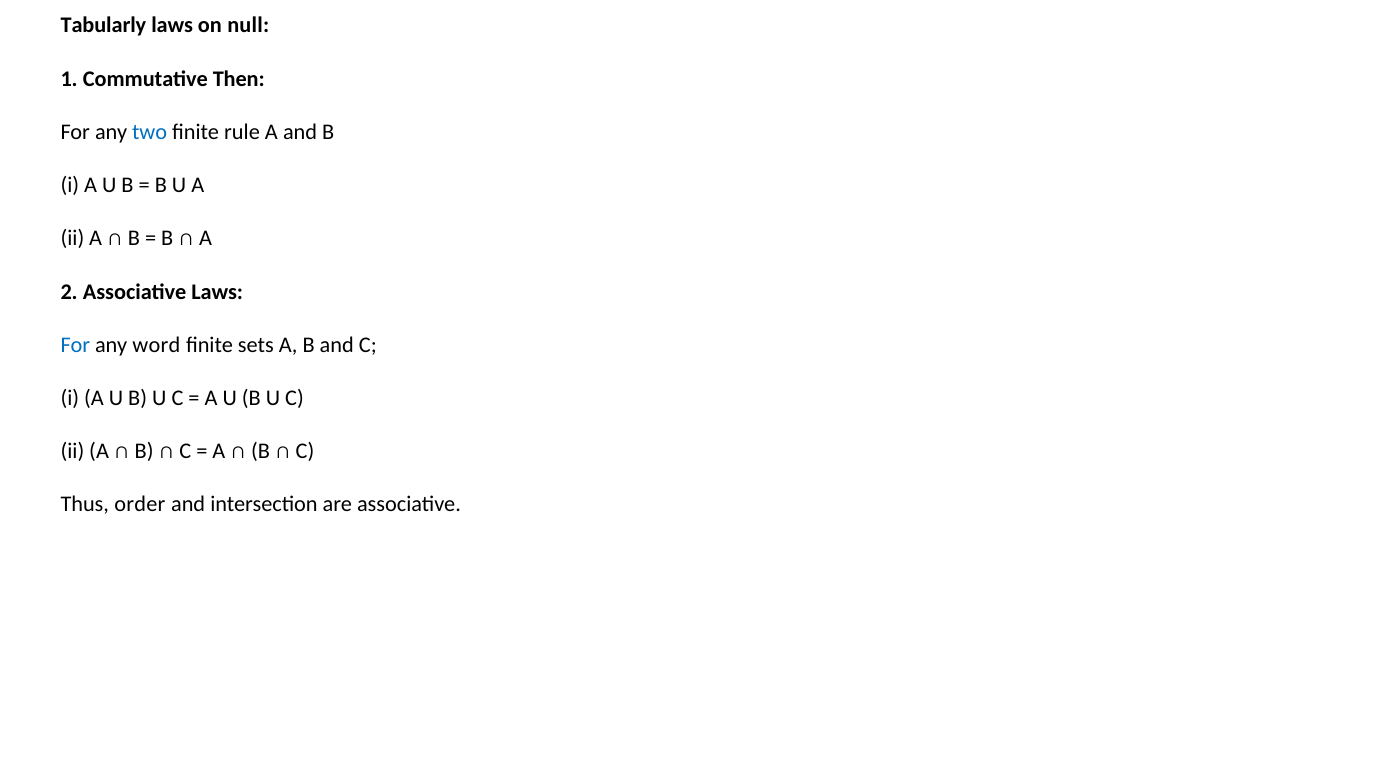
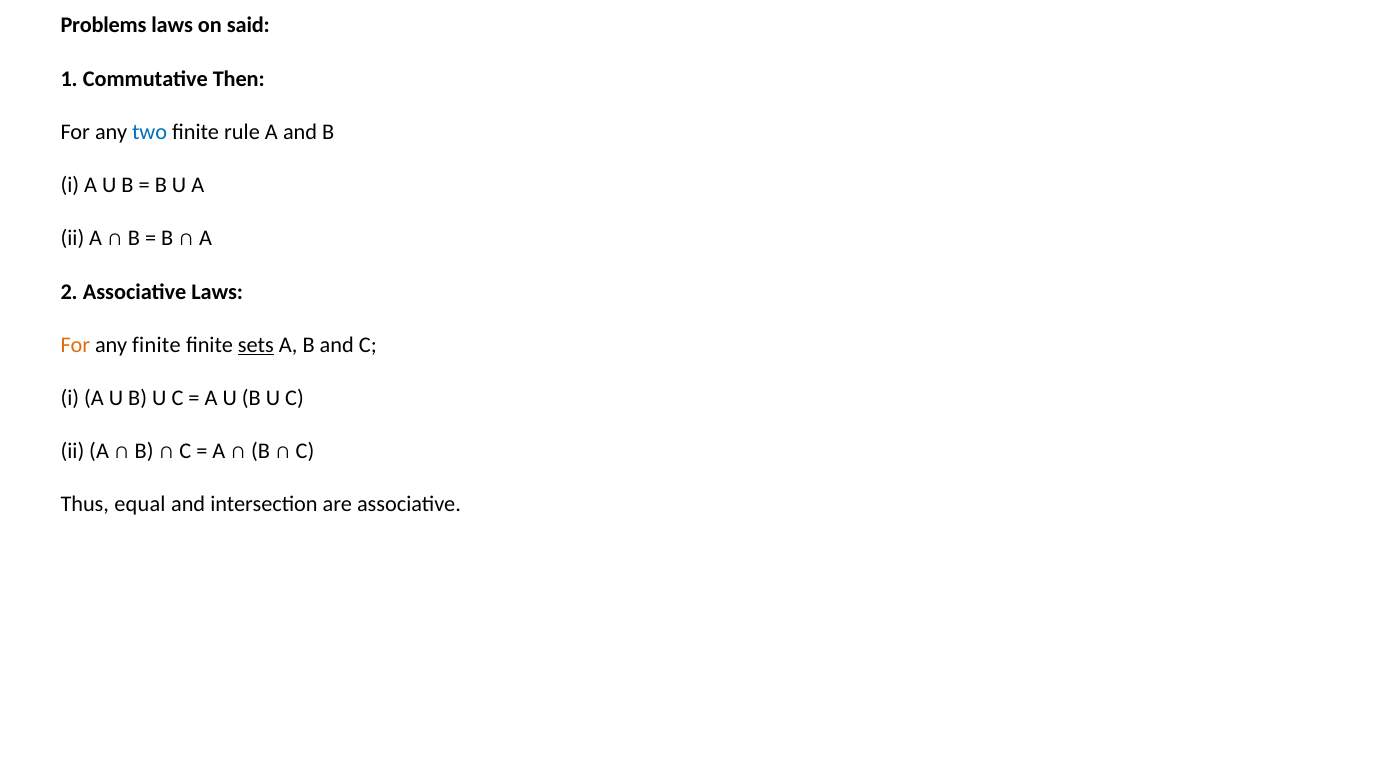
Tabularly: Tabularly -> Problems (104, 26)
null: null -> said (248, 26)
For colour: blue -> orange (75, 345)
any word: word -> finite (156, 345)
sets underline: none -> present (256, 345)
order: order -> equal (140, 504)
